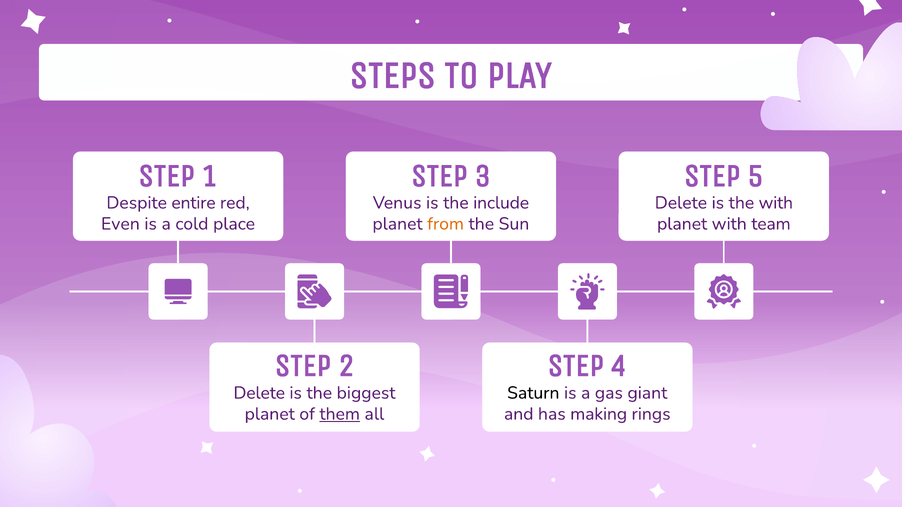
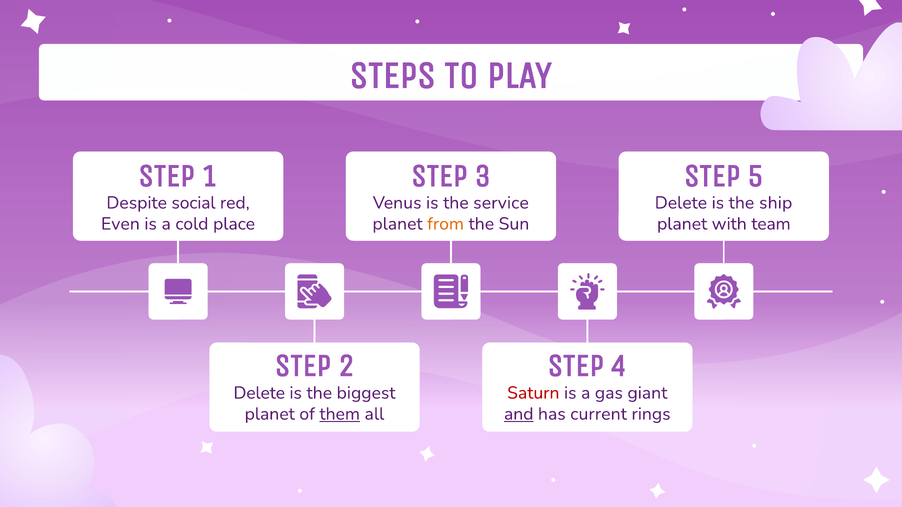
entire: entire -> social (194, 203)
include: include -> service (501, 203)
the with: with -> ship (776, 203)
Saturn colour: black -> red (533, 393)
and underline: none -> present (519, 414)
making: making -> current (599, 414)
